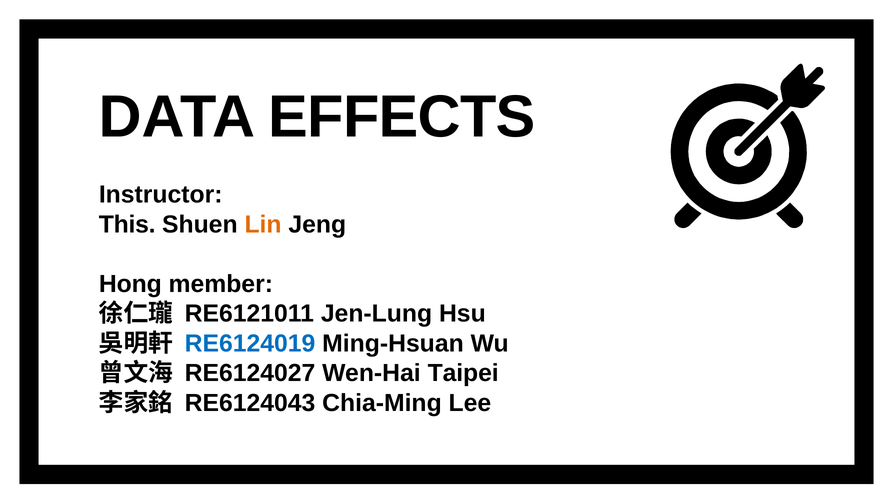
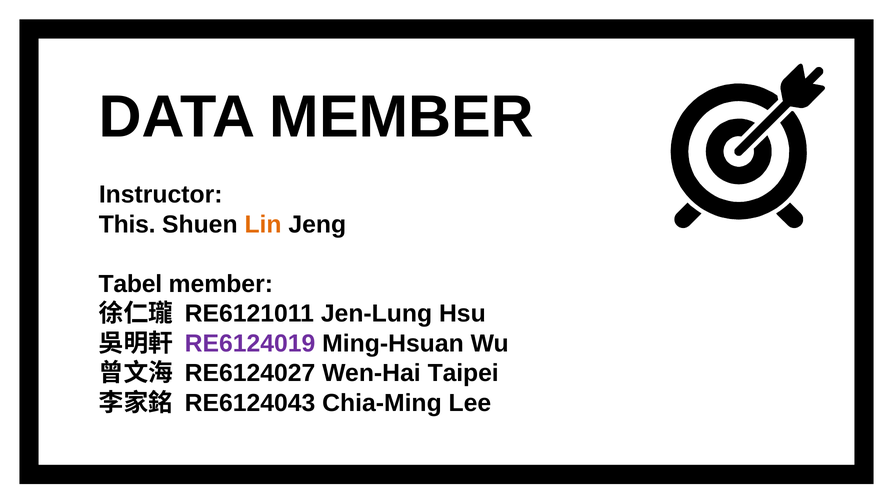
DATA EFFECTS: EFFECTS -> MEMBER (402, 117)
Hong: Hong -> Tabel (130, 284)
RE6124019 colour: blue -> purple (250, 344)
